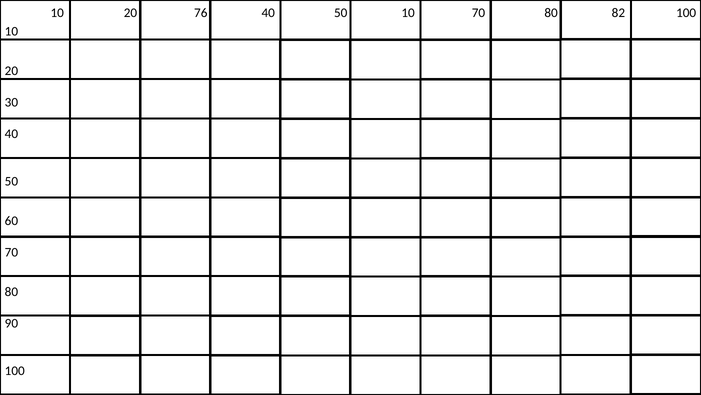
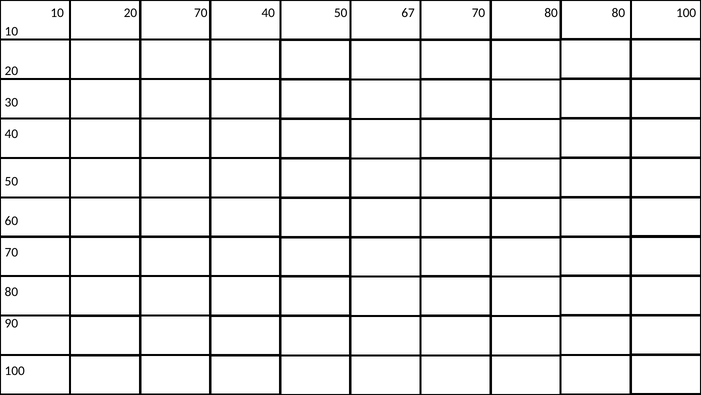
20 76: 76 -> 70 (201, 13)
50 10: 10 -> 67 (408, 13)
80 82: 82 -> 80 (618, 13)
